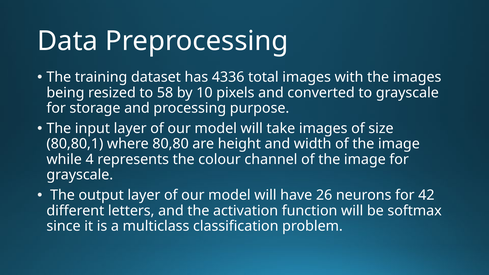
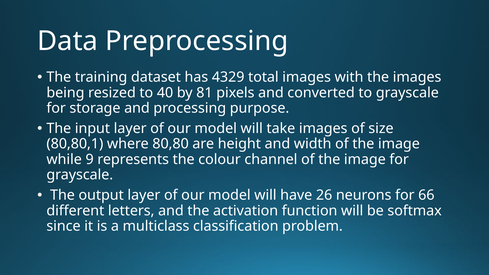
4336: 4336 -> 4329 (228, 77)
58: 58 -> 40 (165, 93)
10: 10 -> 81 (204, 93)
4: 4 -> 9 (90, 159)
42: 42 -> 66 (426, 195)
